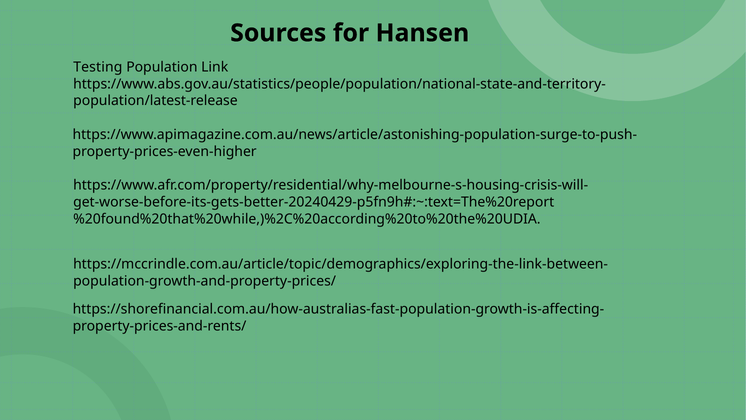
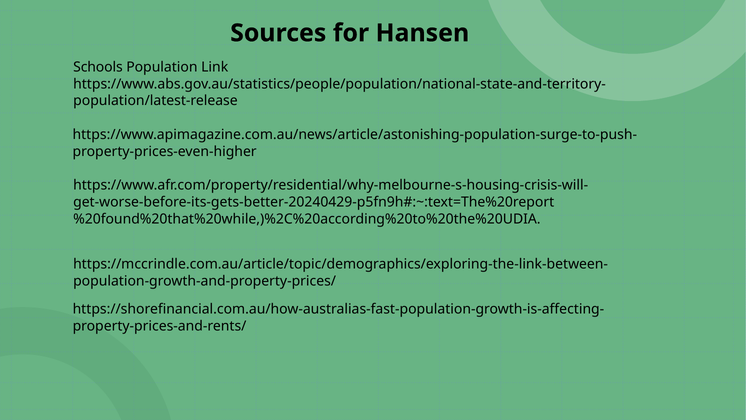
Testing: Testing -> Schools (98, 67)
